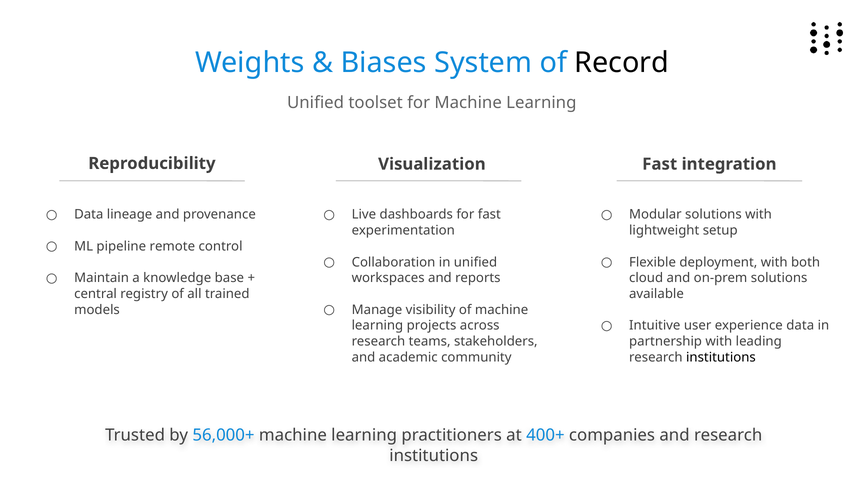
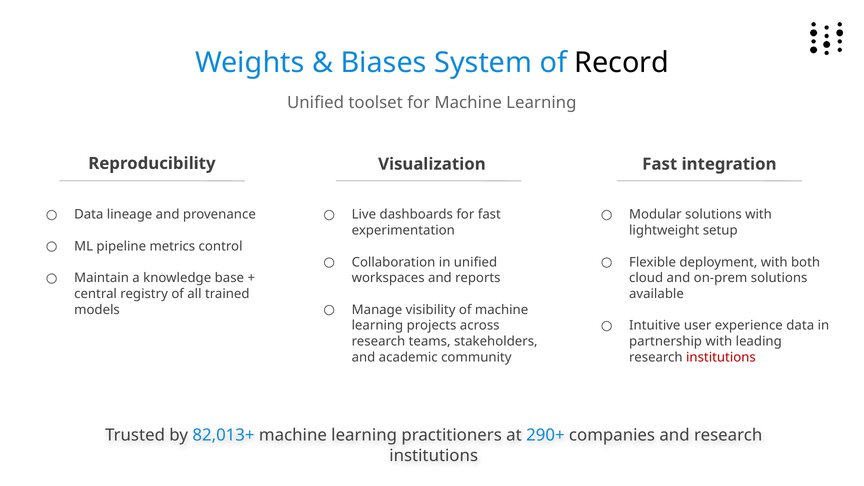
remote: remote -> metrics (172, 246)
institutions colour: black -> red (721, 357)
56,000+: 56,000+ -> 82,013+ (223, 435)
400+: 400+ -> 290+ (545, 435)
